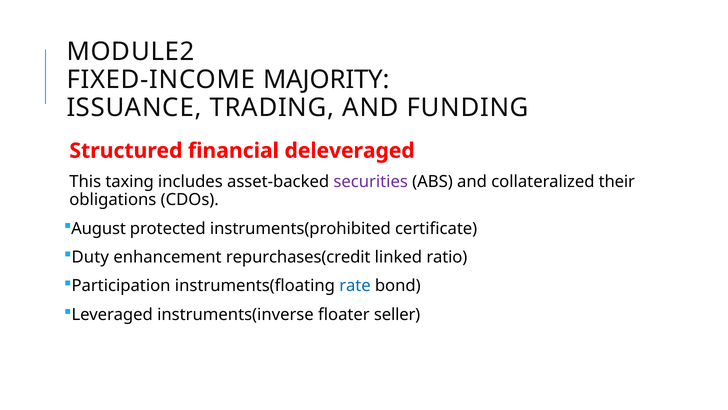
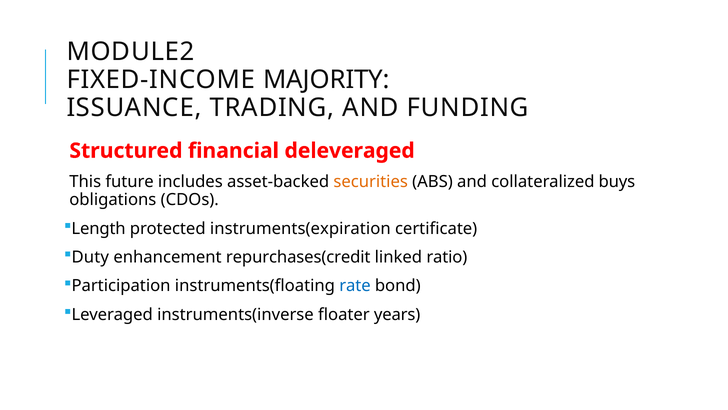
taxing: taxing -> future (130, 182)
securities colour: purple -> orange (371, 182)
their: their -> buys (617, 182)
August: August -> Length (99, 228)
instruments(prohibited: instruments(prohibited -> instruments(expiration (300, 228)
seller: seller -> years (397, 314)
